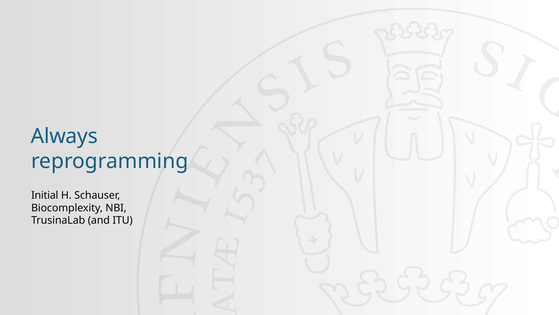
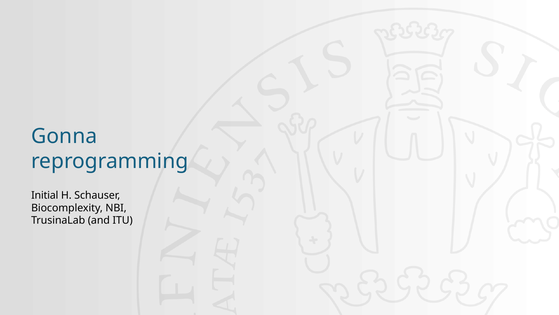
Always: Always -> Gonna (64, 136)
